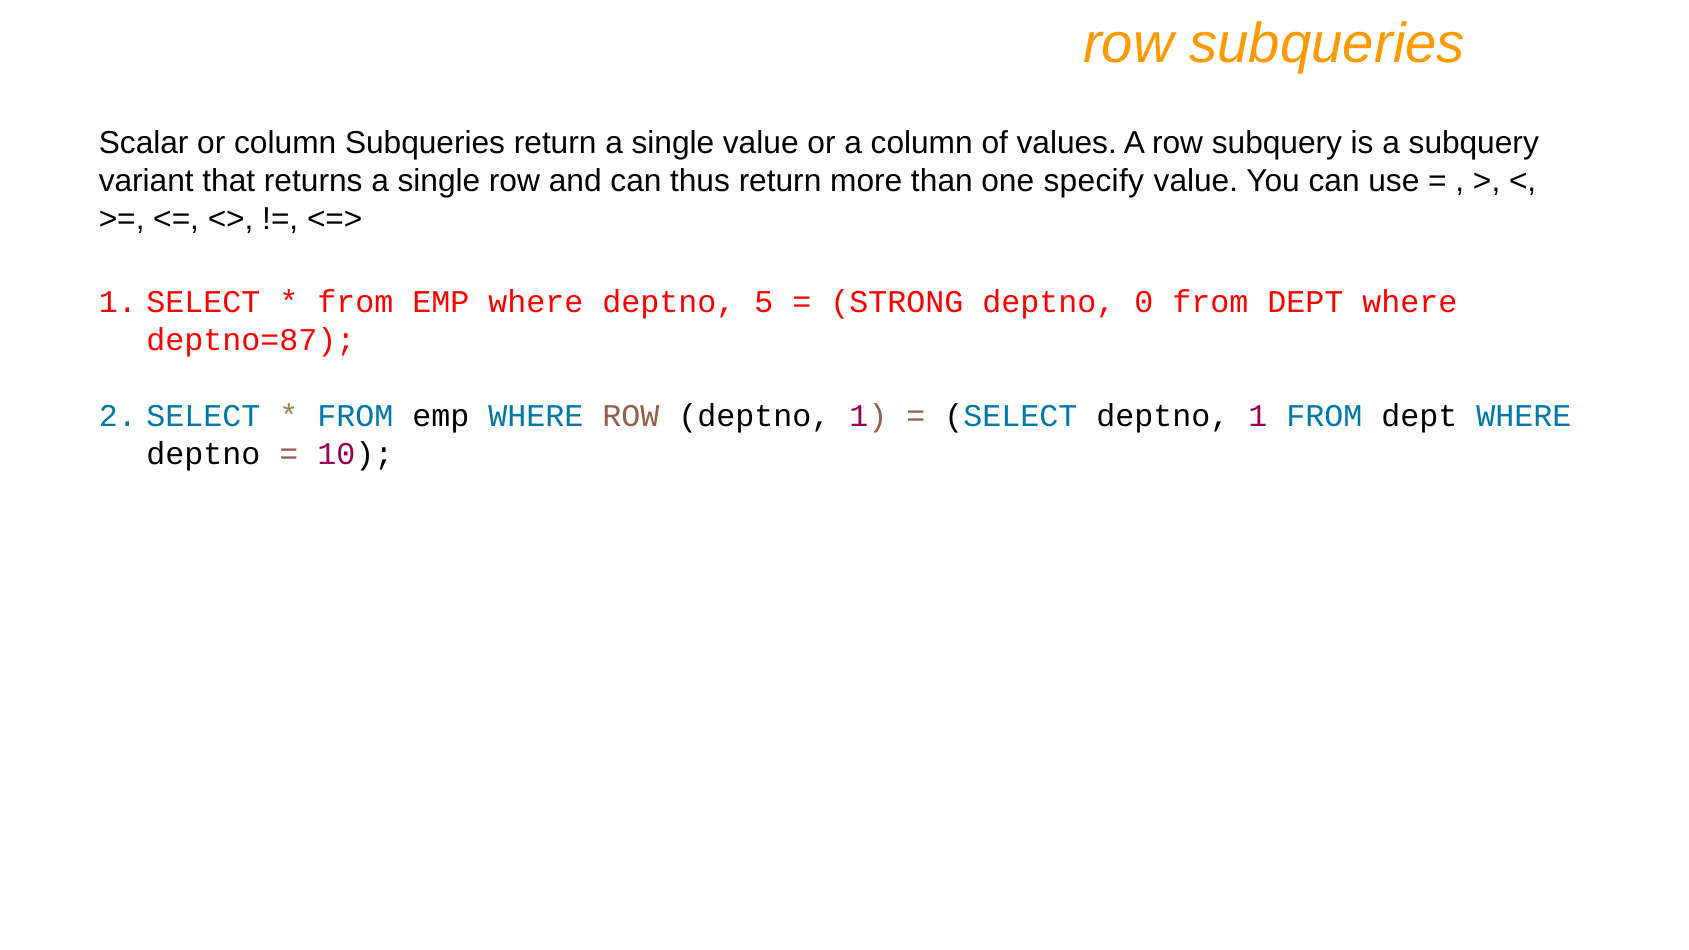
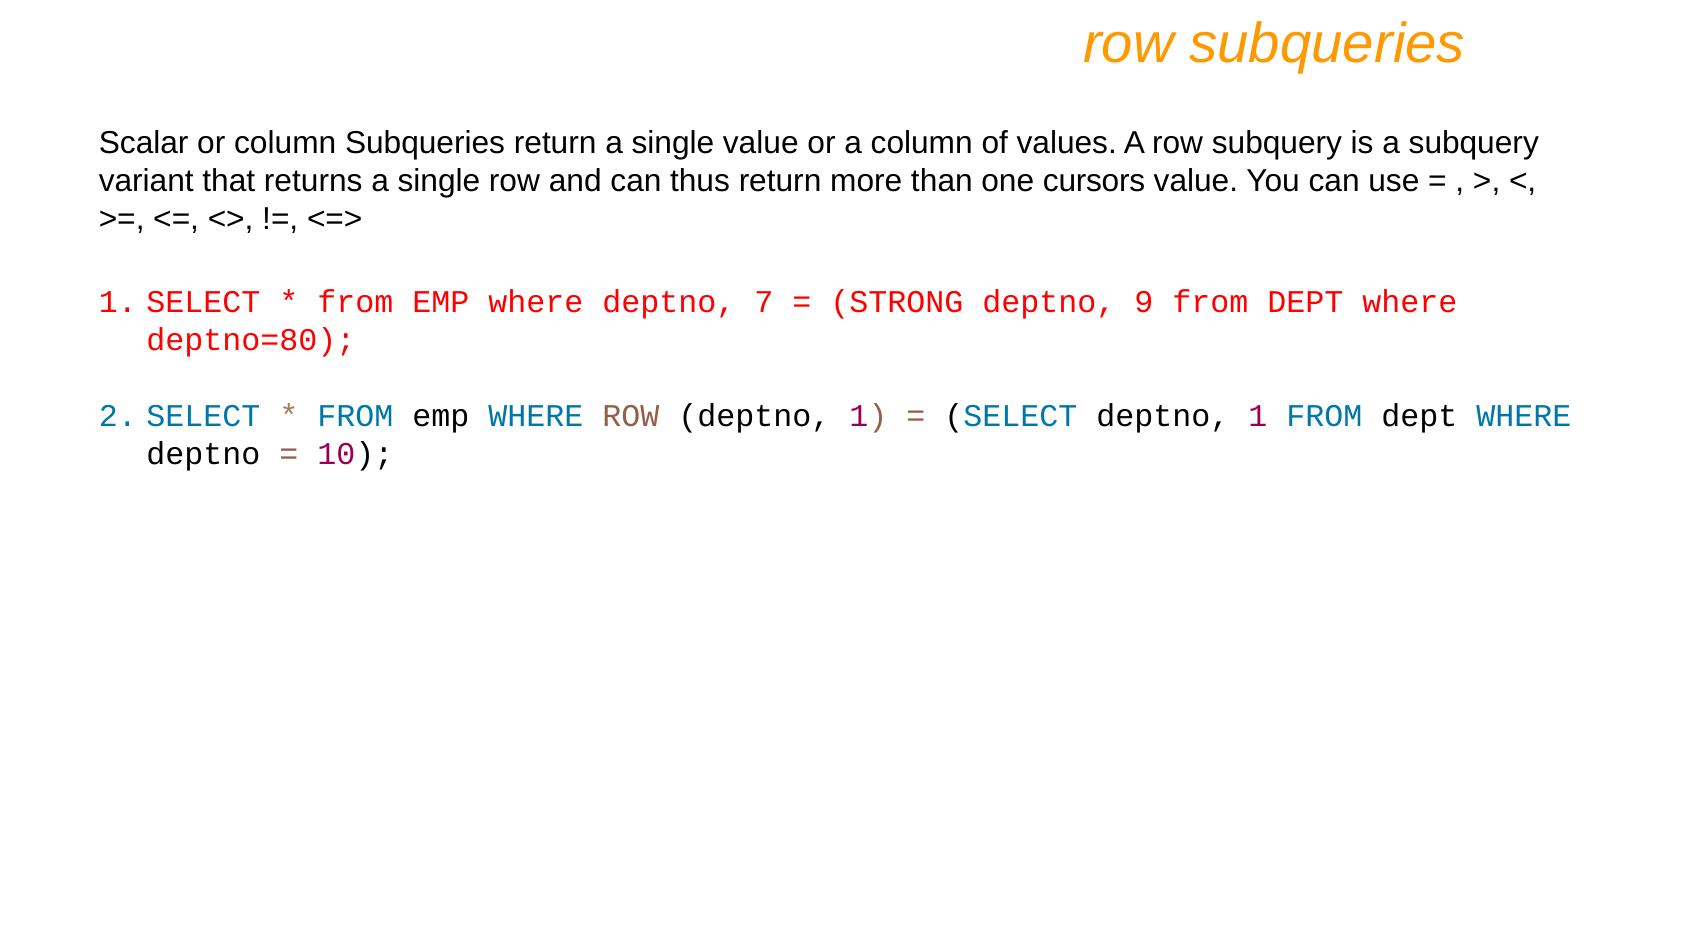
specify: specify -> cursors (1094, 182)
5: 5 -> 7 (764, 302)
0: 0 -> 9 (1144, 302)
deptno=87: deptno=87 -> deptno=80 (251, 340)
